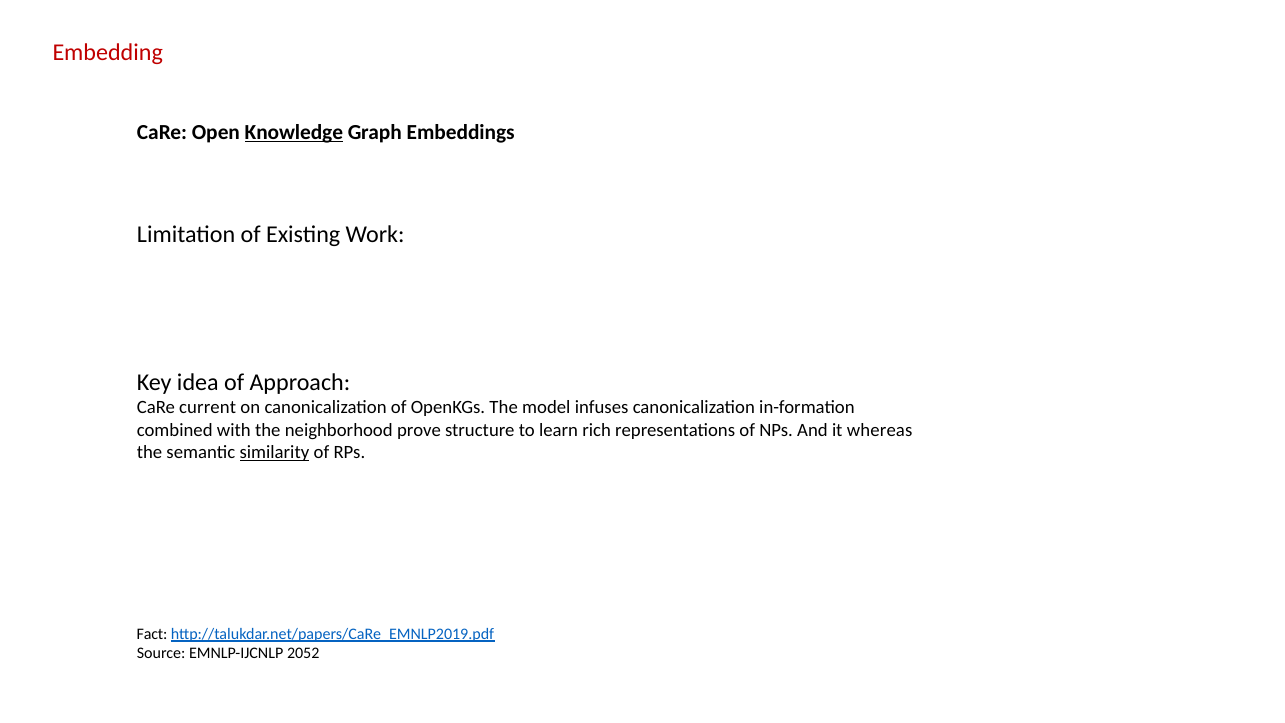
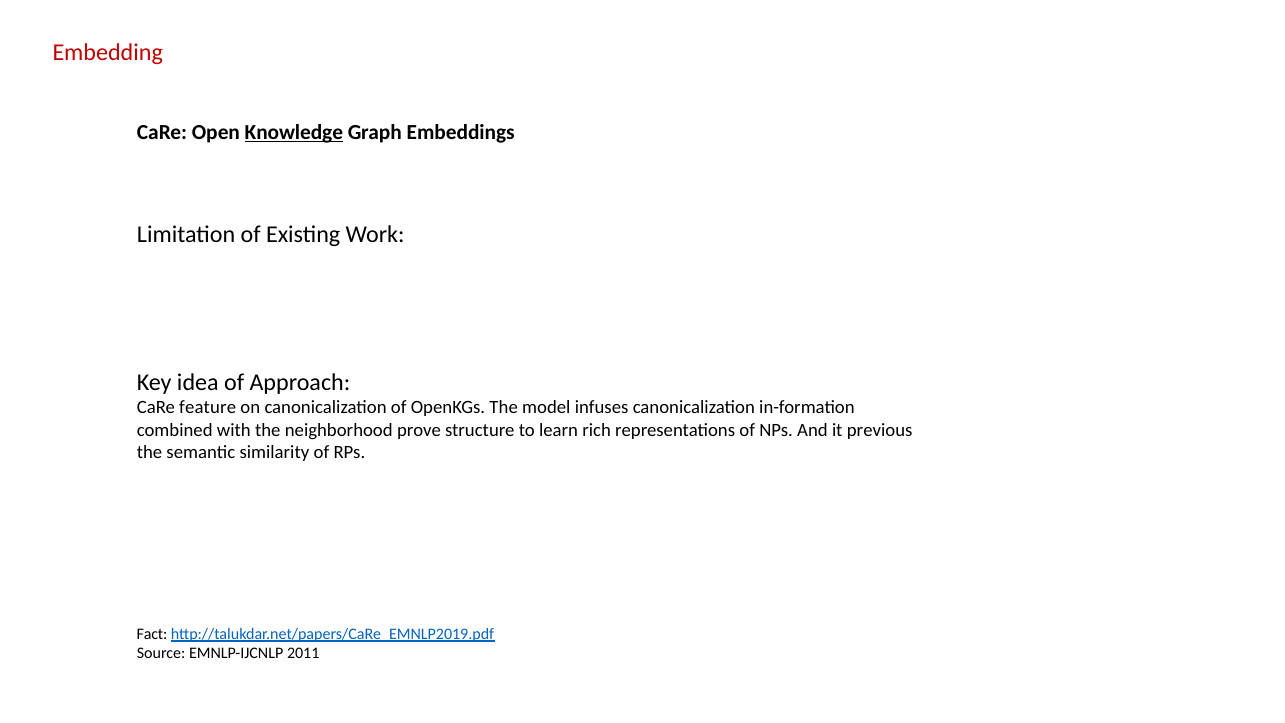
current: current -> feature (208, 408)
whereas: whereas -> previous (880, 430)
similarity underline: present -> none (274, 453)
2052: 2052 -> 2011 (303, 653)
